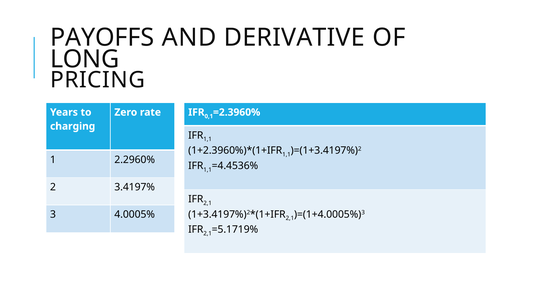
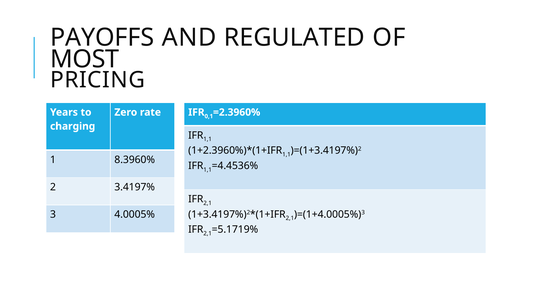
DERIVATIVE: DERIVATIVE -> REGULATED (294, 37)
LONG: LONG -> MOST (85, 59)
2.2960%: 2.2960% -> 8.3960% (135, 160)
